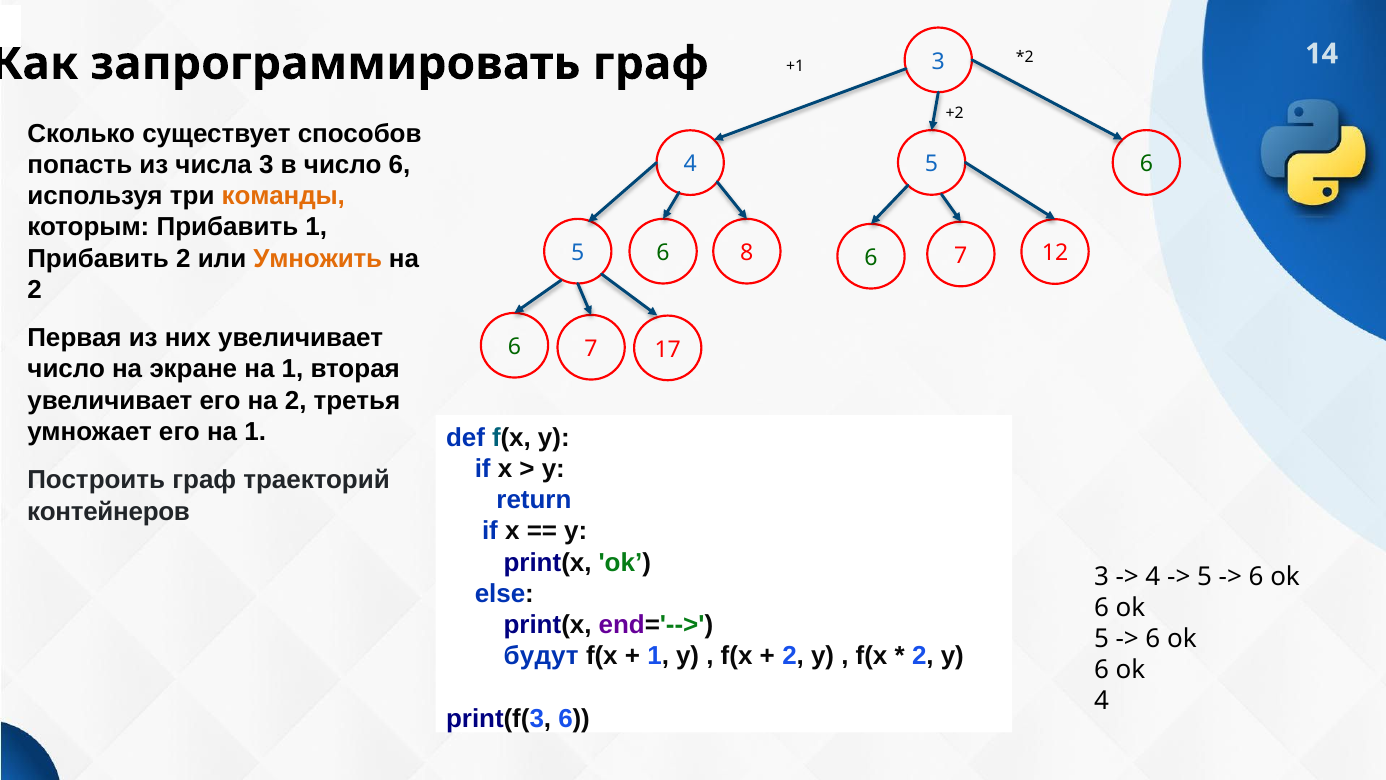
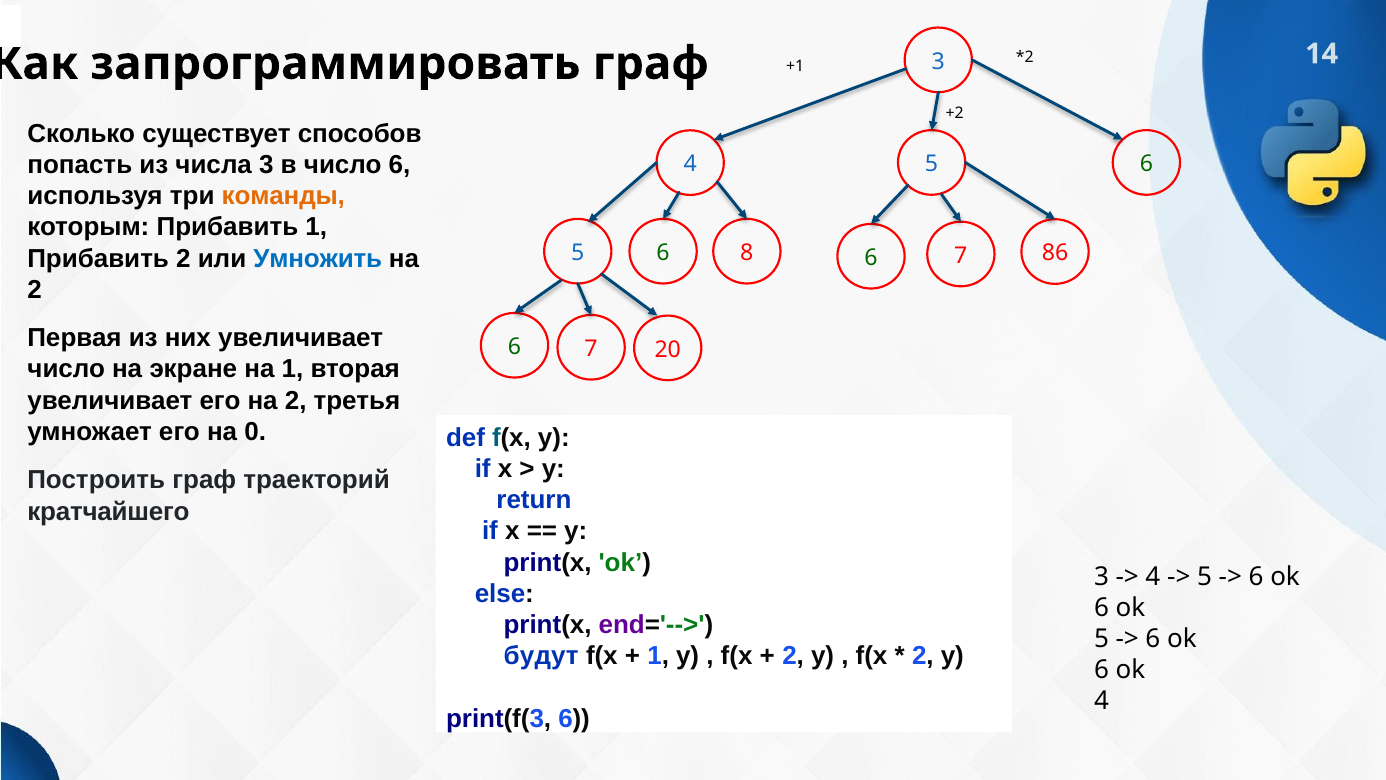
12: 12 -> 86 (1055, 253)
Умножить colour: orange -> blue (318, 258)
17: 17 -> 20 (668, 349)
его на 1: 1 -> 0 (255, 432)
контейнеров: контейнеров -> кратчайшего (108, 511)
